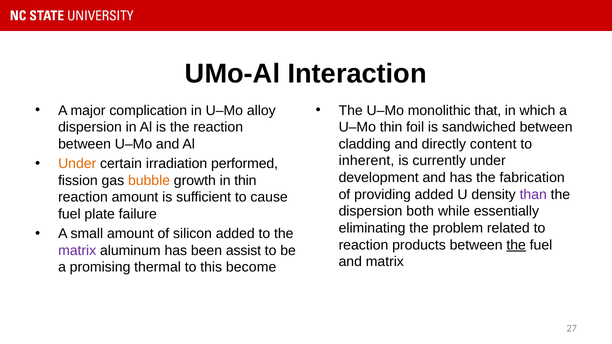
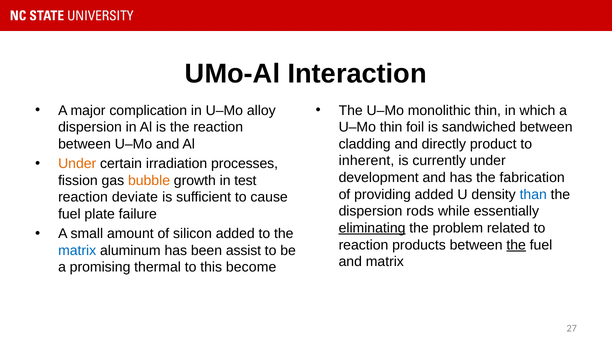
monolithic that: that -> thin (488, 111)
content: content -> product (493, 144)
performed: performed -> processes (245, 164)
in thin: thin -> test (245, 181)
than colour: purple -> blue (533, 195)
reaction amount: amount -> deviate (135, 197)
both: both -> rods (420, 211)
eliminating underline: none -> present (372, 228)
matrix colour: purple -> blue (77, 251)
